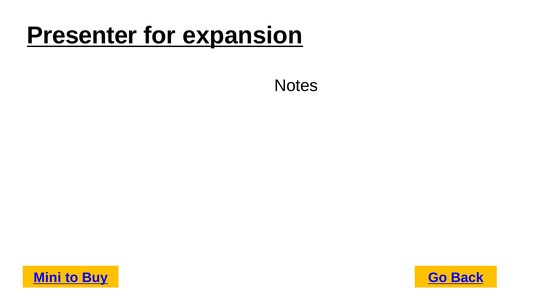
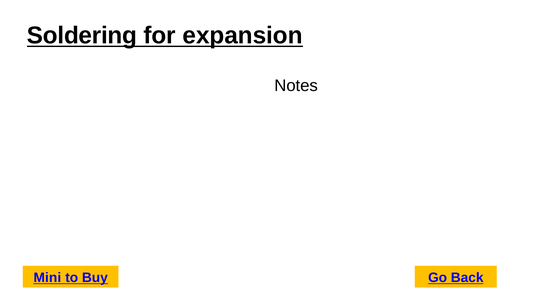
Presenter: Presenter -> Soldering (82, 36)
